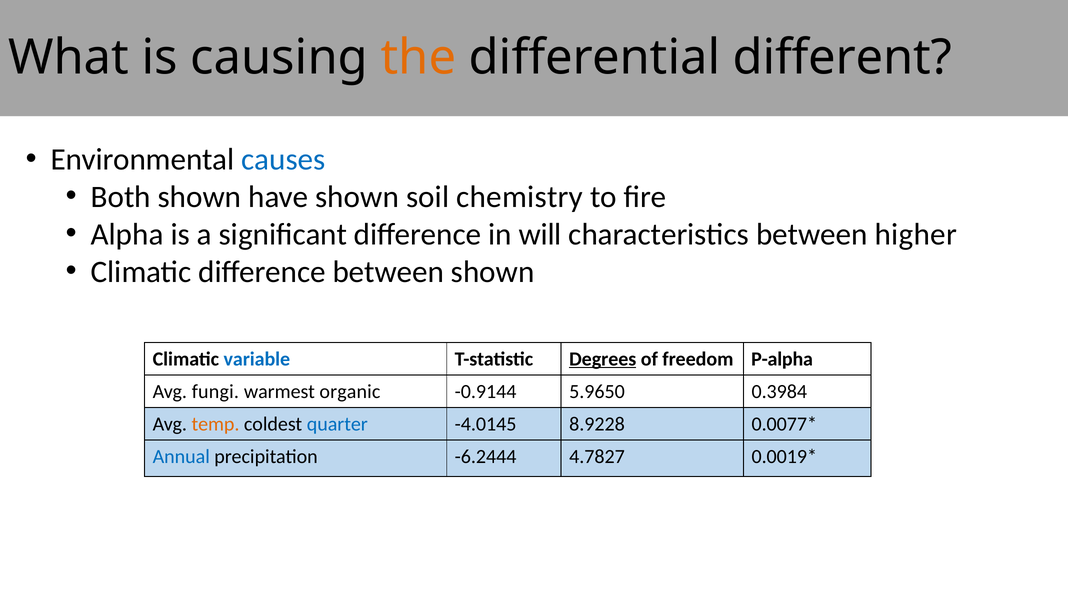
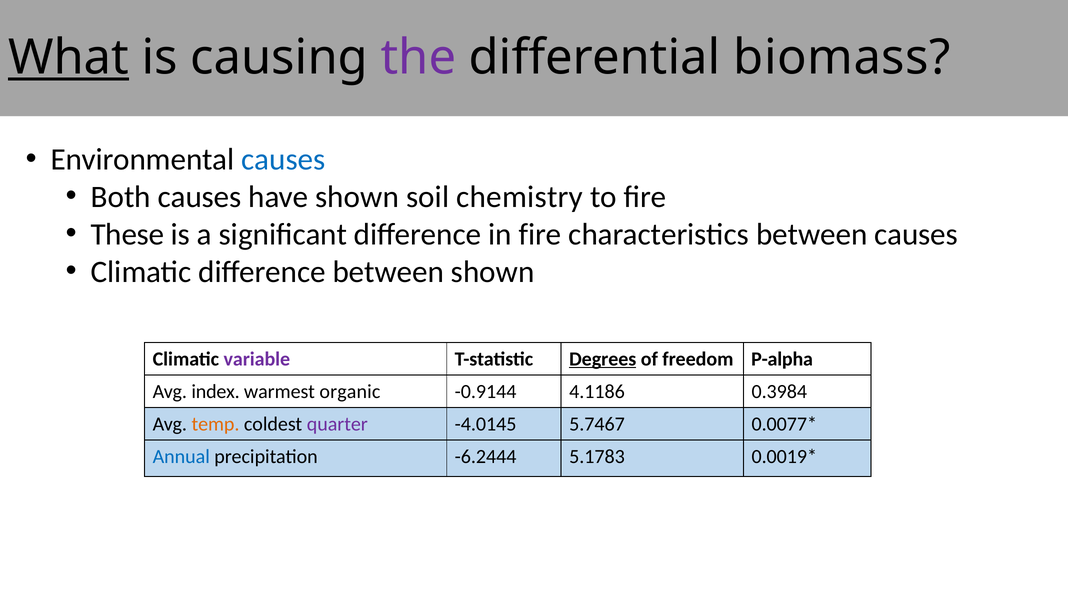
What underline: none -> present (68, 58)
the colour: orange -> purple (418, 58)
different: different -> biomass (842, 58)
Both shown: shown -> causes (200, 197)
Alpha: Alpha -> These (127, 234)
in will: will -> fire (540, 234)
between higher: higher -> causes (916, 234)
variable colour: blue -> purple (257, 359)
fungi: fungi -> index (216, 391)
5.9650: 5.9650 -> 4.1186 (597, 391)
quarter colour: blue -> purple (337, 424)
8.9228: 8.9228 -> 5.7467 (597, 424)
4.7827: 4.7827 -> 5.1783 (597, 456)
